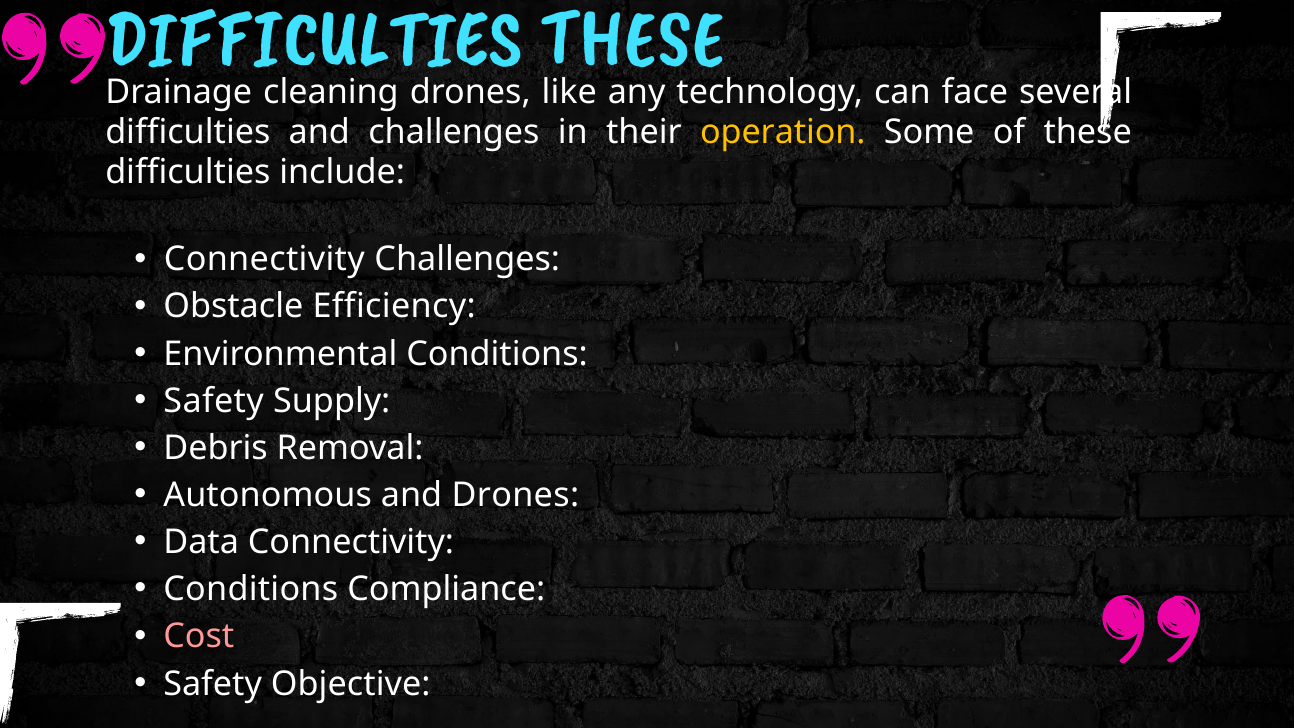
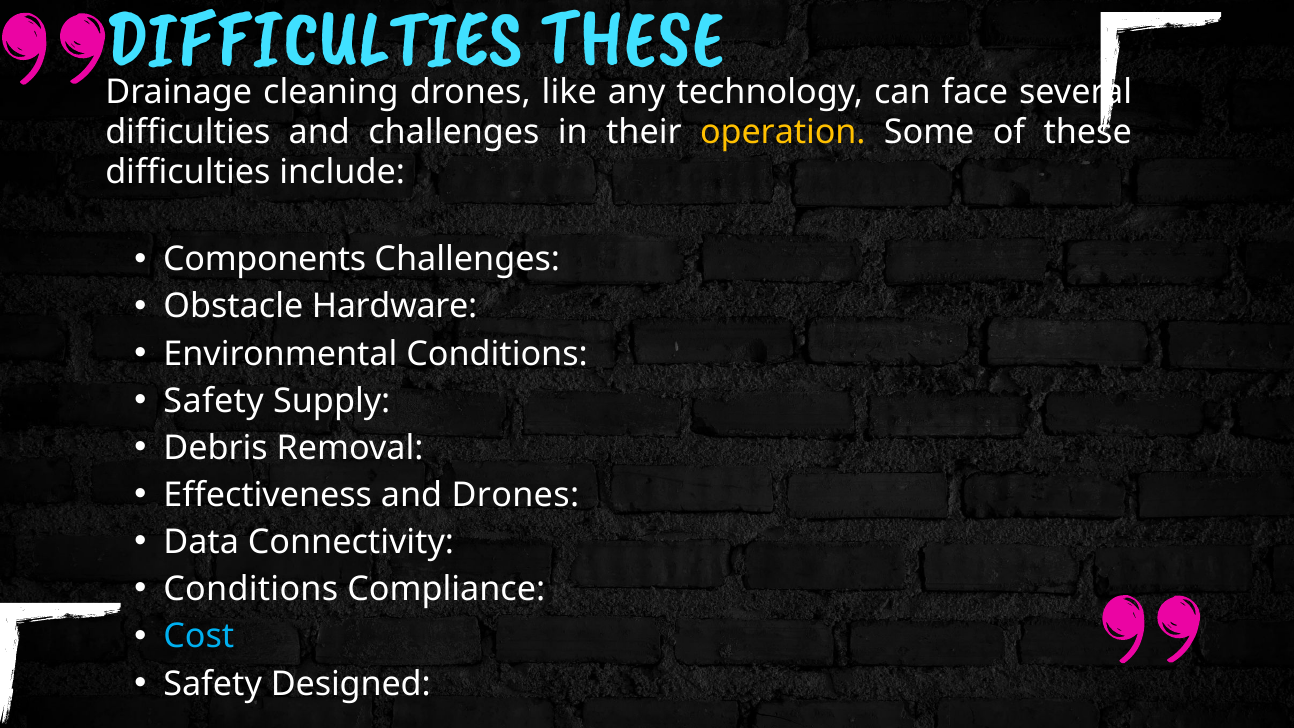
Connectivity: Connectivity -> Components (265, 260)
Efficiency: Efficiency -> Hardware (394, 307)
Autonomous: Autonomous -> Effectiveness (268, 495)
Cost colour: pink -> light blue (199, 637)
Objective: Objective -> Designed (351, 684)
